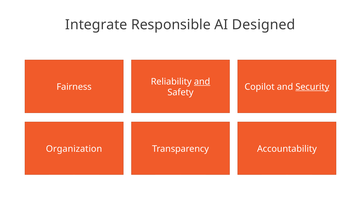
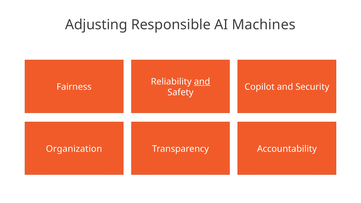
Integrate: Integrate -> Adjusting (96, 25)
Designed: Designed -> Machines (264, 25)
Security underline: present -> none (312, 87)
